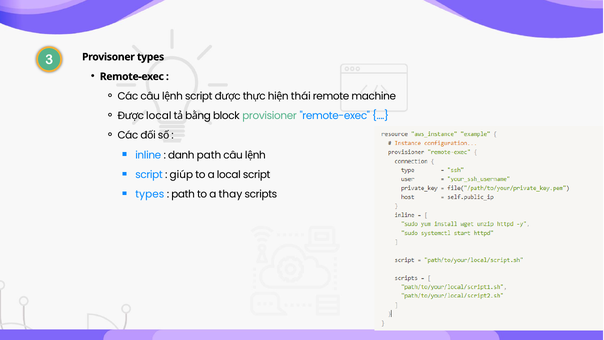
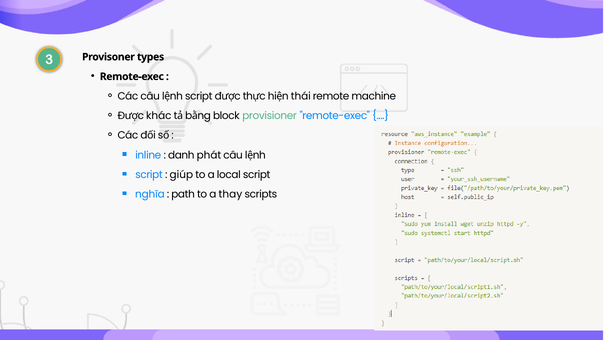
local: local -> khác (159, 116)
danh path: path -> phát (209, 155)
types: types -> nghĩa (150, 194)
